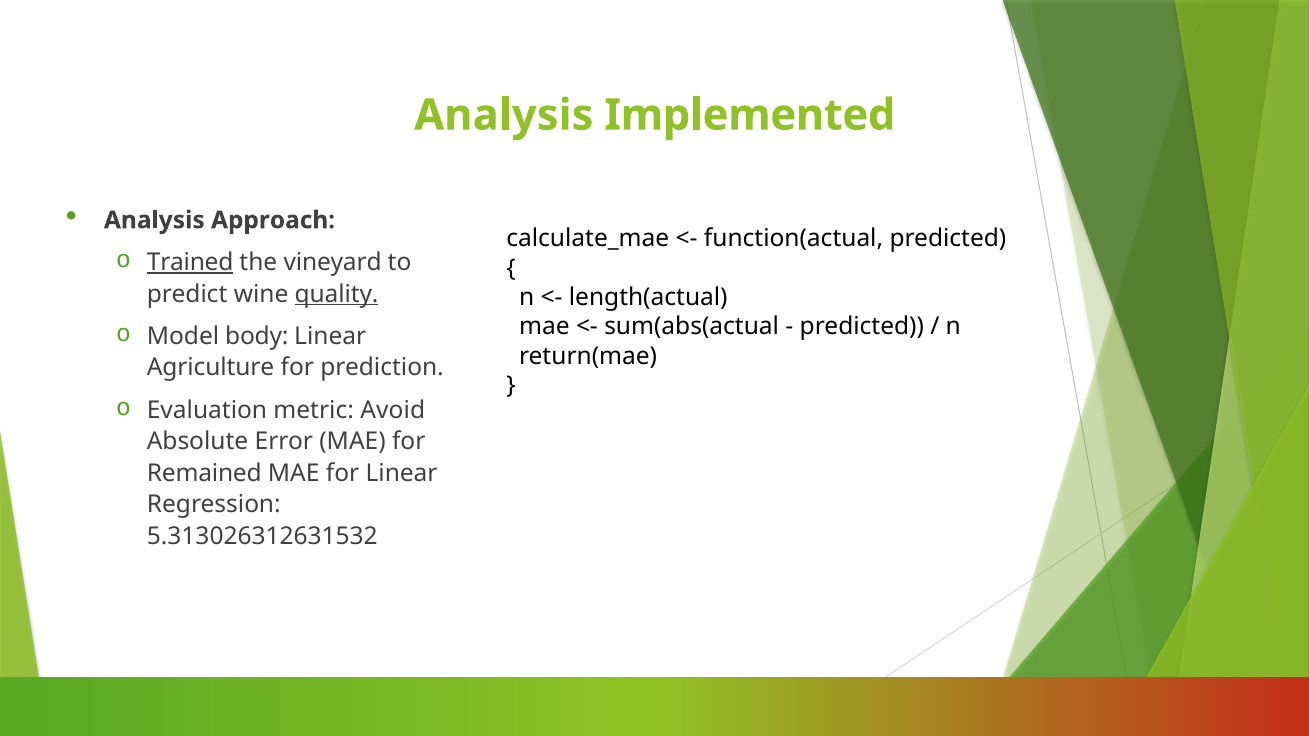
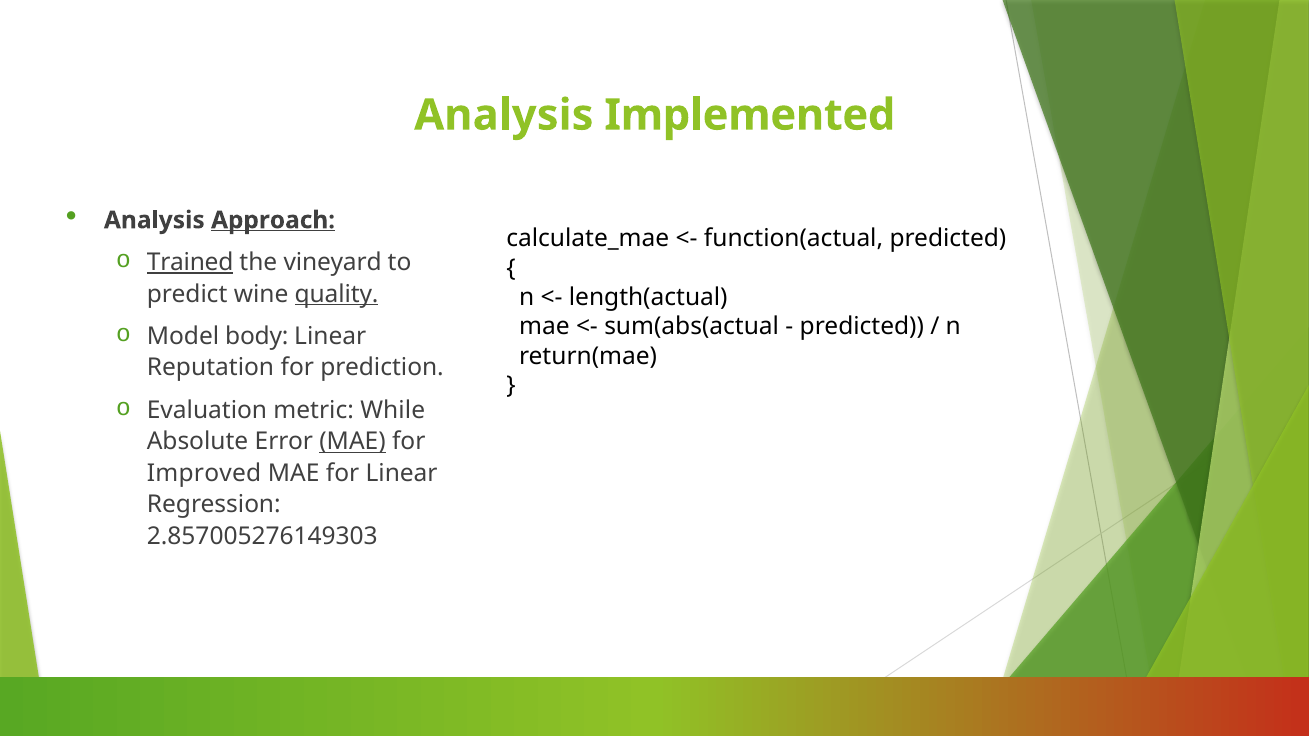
Approach underline: none -> present (273, 220)
Agriculture: Agriculture -> Reputation (211, 368)
Avoid: Avoid -> While (393, 410)
MAE underline: none -> present (353, 442)
Remained: Remained -> Improved (204, 473)
5.313026312631532: 5.313026312631532 -> 2.857005276149303 (262, 536)
